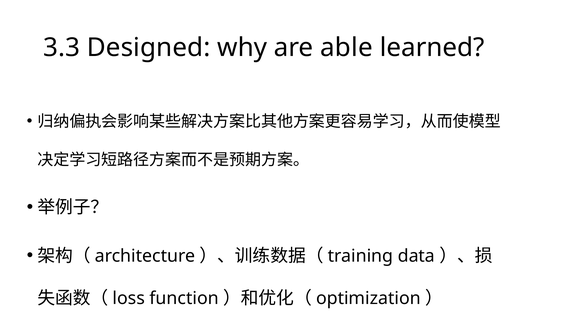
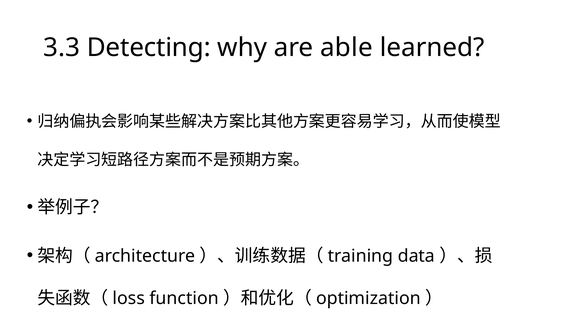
Designed: Designed -> Detecting (149, 48)
